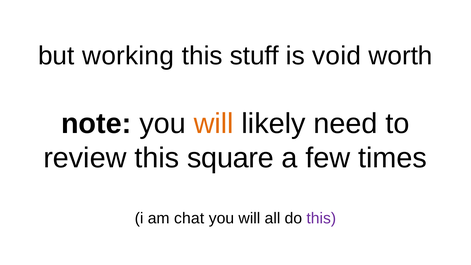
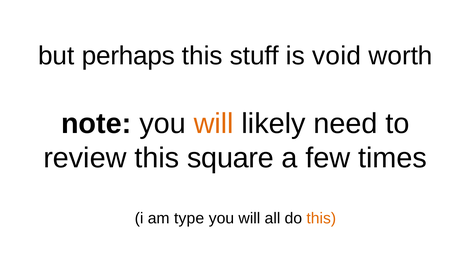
working: working -> perhaps (128, 56)
chat: chat -> type (189, 218)
this colour: purple -> orange (321, 218)
